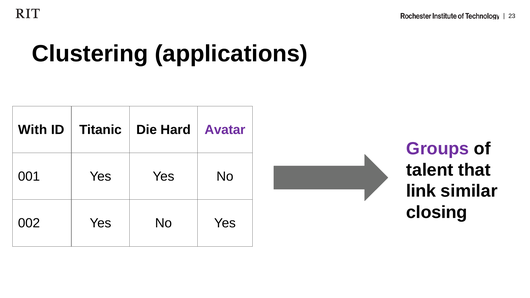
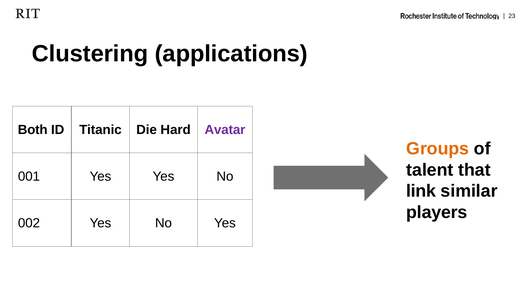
With: With -> Both (33, 130)
Groups colour: purple -> orange (438, 149)
closing: closing -> players (437, 212)
